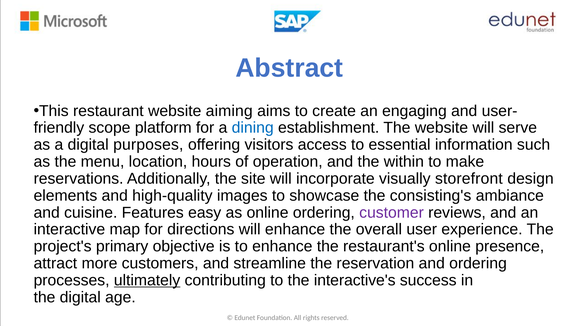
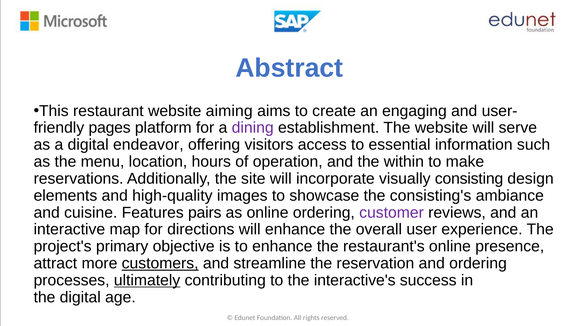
scope: scope -> pages (110, 128)
dining colour: blue -> purple (253, 128)
purposes: purposes -> endeavor (148, 145)
storefront: storefront -> consisting (469, 179)
easy: easy -> pairs (205, 213)
customers underline: none -> present (160, 264)
